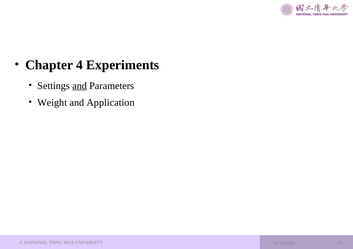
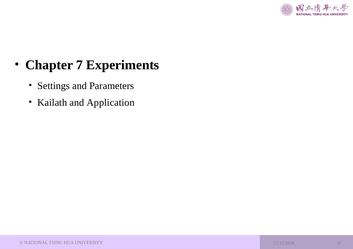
4: 4 -> 7 (79, 65)
and underline: present -> none (80, 86)
Weight: Weight -> Kailath (52, 103)
